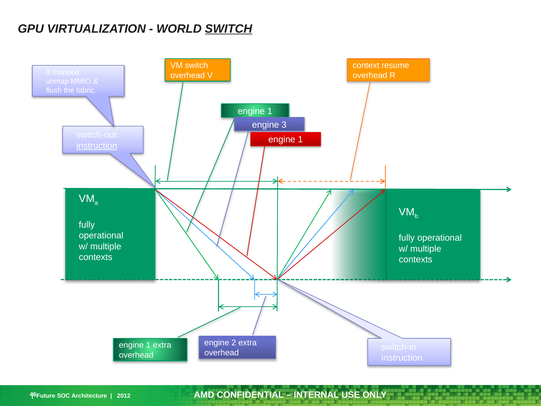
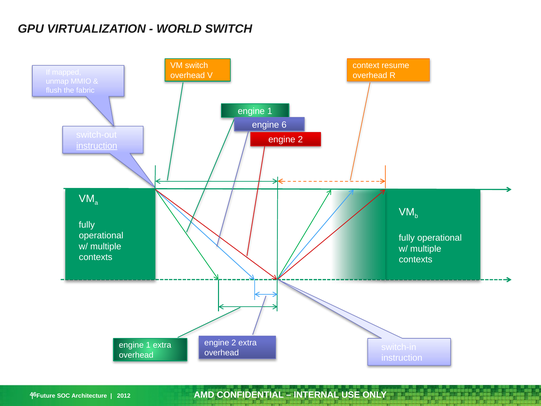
SWITCH underline: present -> none (229, 29)
3: 3 -> 6 (284, 125)
1: 1 -> 2 (300, 140)
